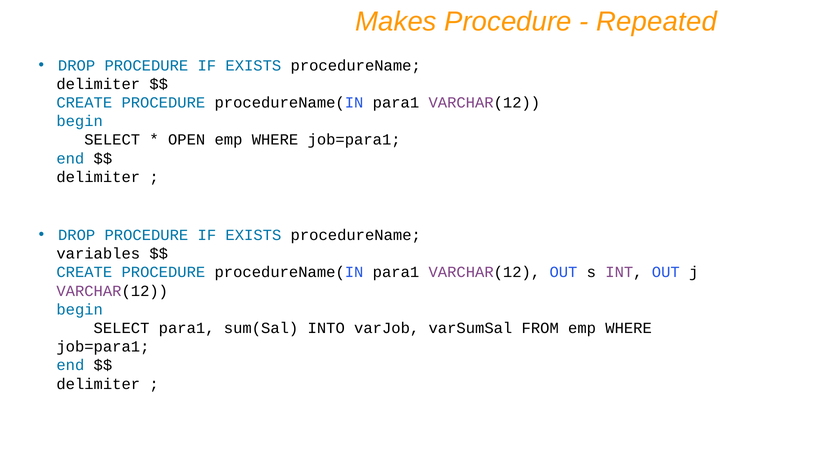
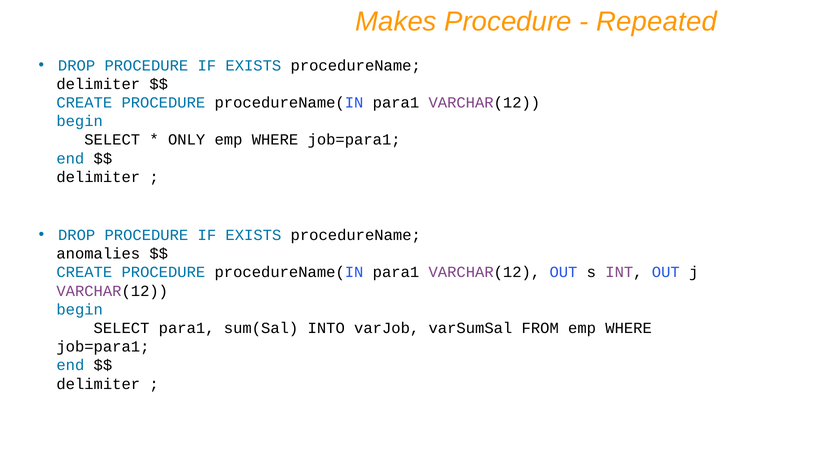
OPEN: OPEN -> ONLY (187, 140)
variables: variables -> anomalies (98, 254)
